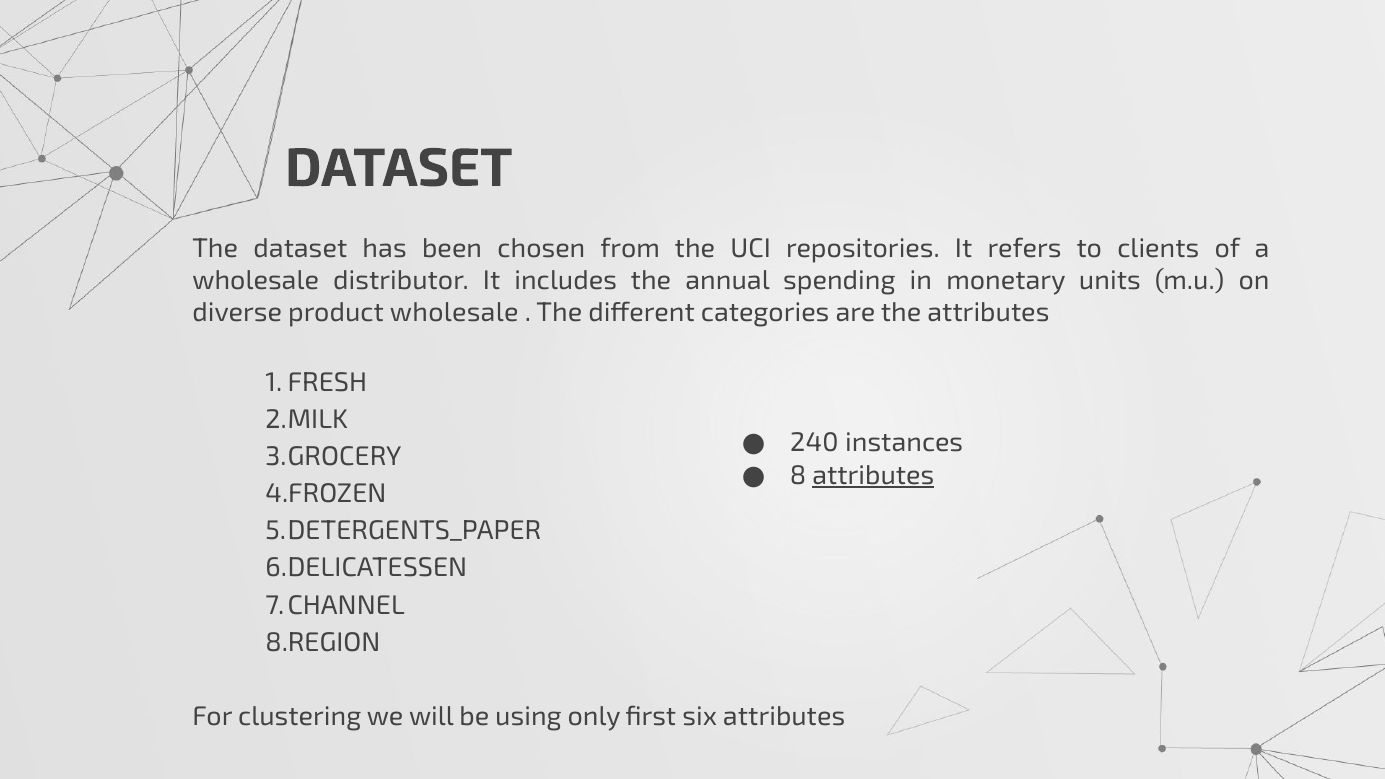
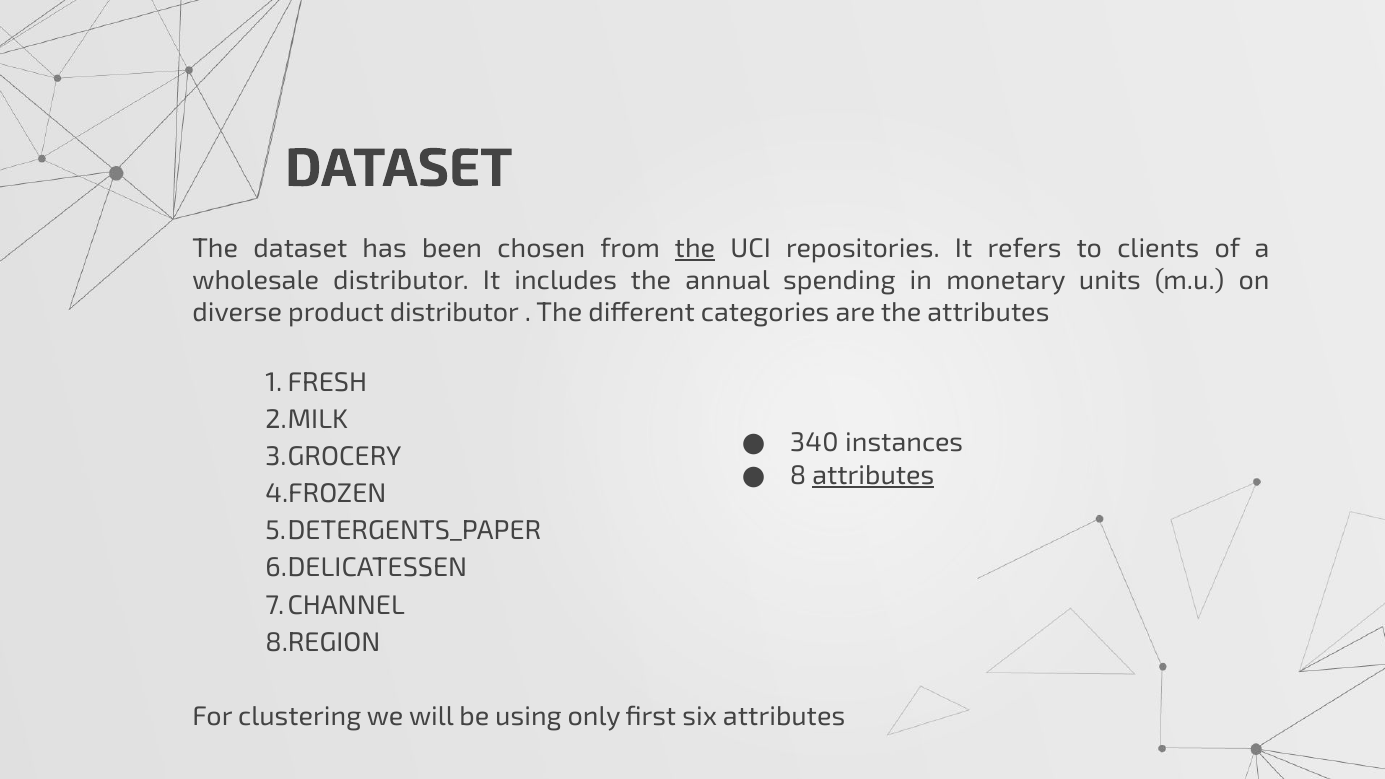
the underline: none -> present (695, 248)
product wholesale: wholesale -> distributor (454, 313)
240: 240 -> 340 (814, 443)
